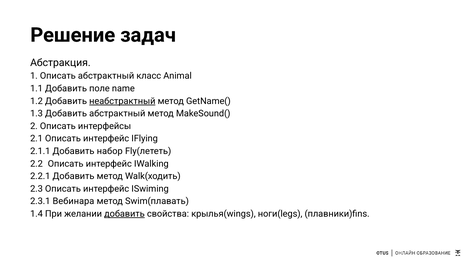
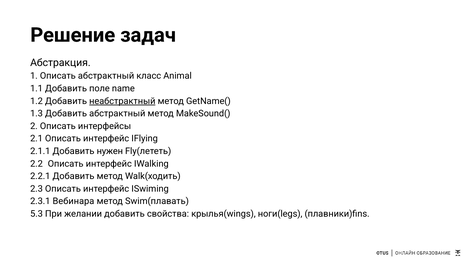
набор: набор -> нужен (110, 151)
1.4: 1.4 -> 5.3 (36, 214)
добавить underline: present -> none (124, 214)
